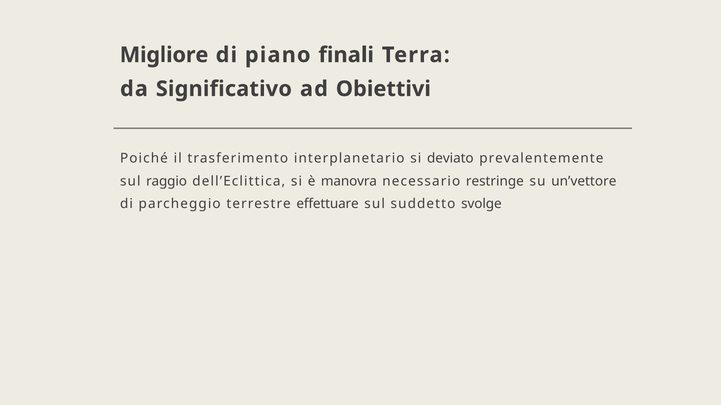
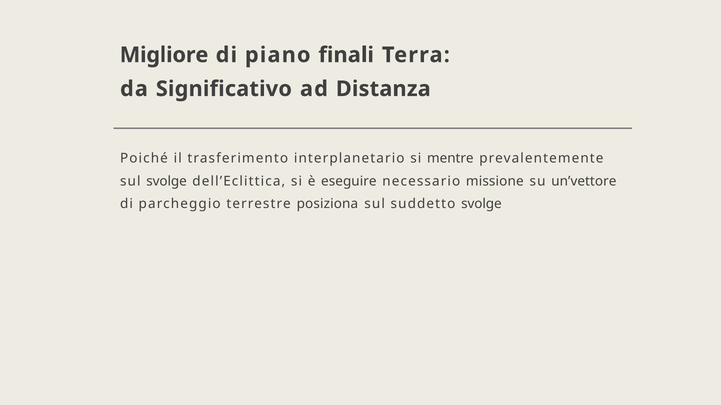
Obiettivi: Obiettivi -> Distanza (383, 89)
deviato: deviato -> mentre (450, 159)
sul raggio: raggio -> svolge (167, 181)
manovra: manovra -> eseguire (349, 181)
restringe: restringe -> missione (495, 181)
effettuare: effettuare -> posiziona (327, 204)
